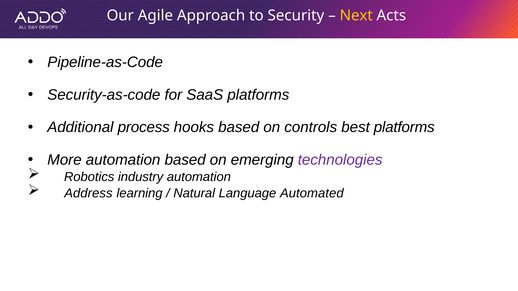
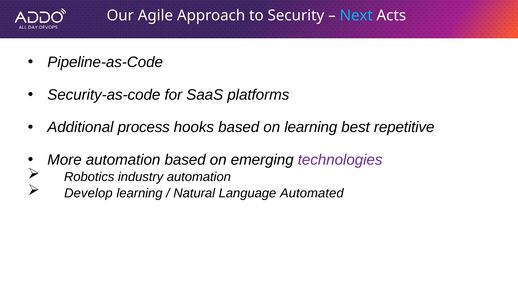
Next colour: yellow -> light blue (356, 16)
on controls: controls -> learning (311, 127)
best platforms: platforms -> repetitive (404, 127)
Address: Address -> Develop (88, 193)
